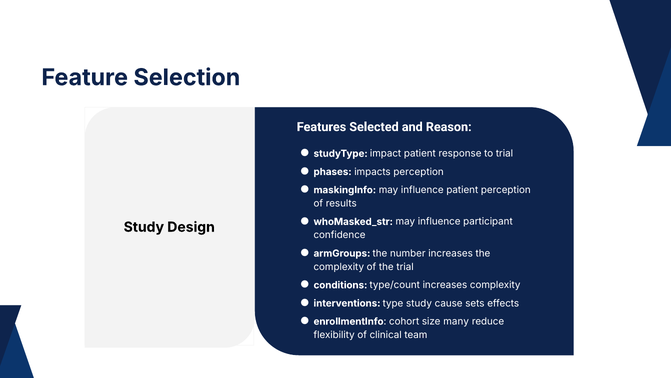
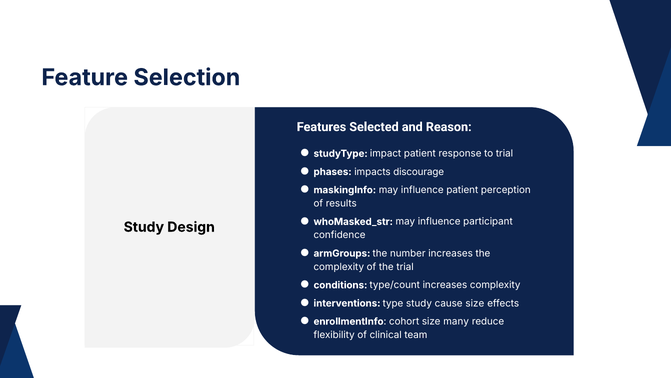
impacts perception: perception -> discourage (419, 172)
cause sets: sets -> size (475, 303)
